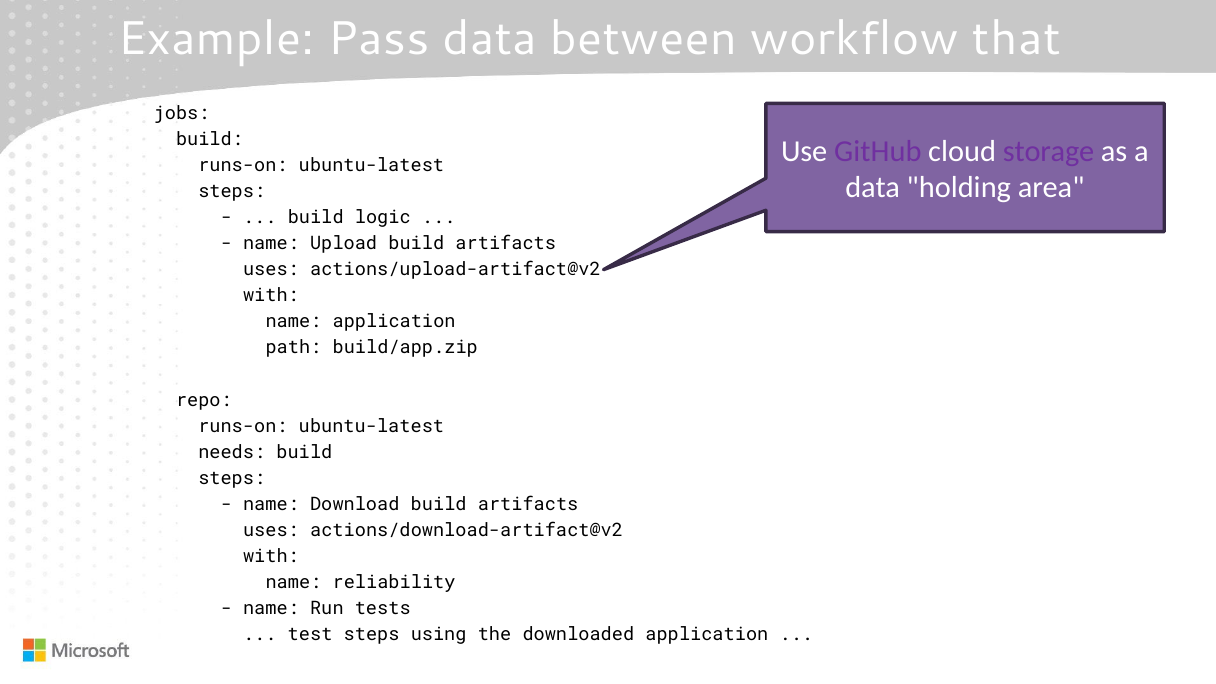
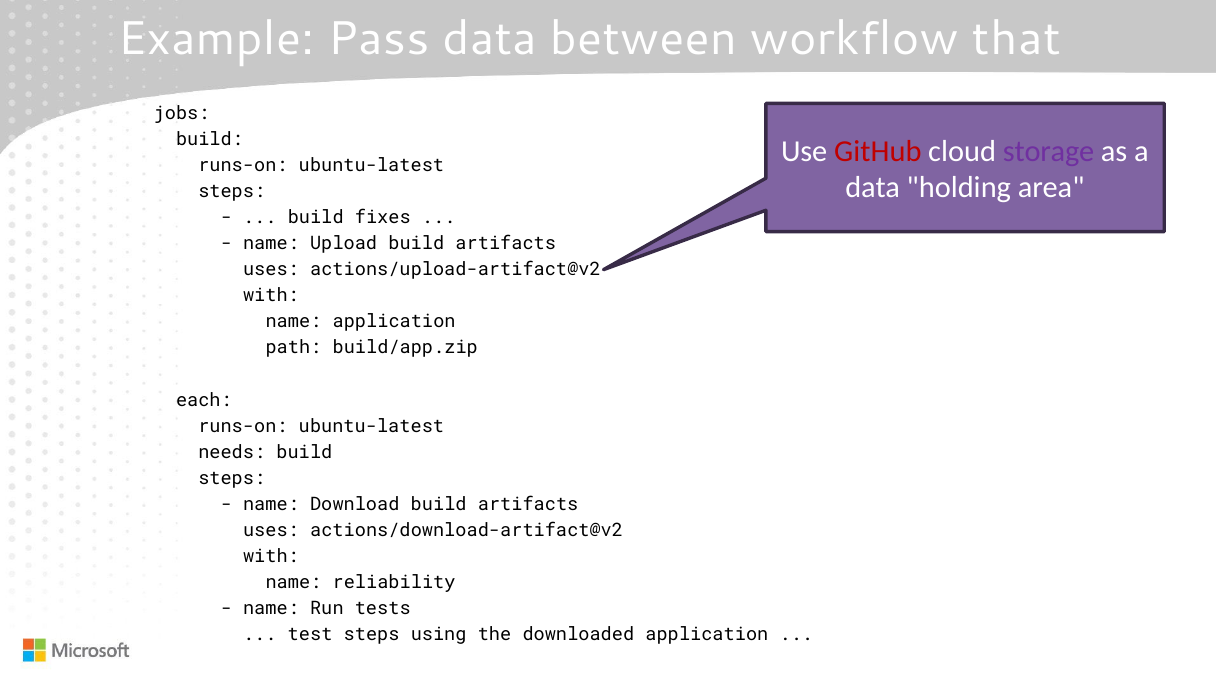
GitHub colour: purple -> red (878, 151)
logic: logic -> fixes (383, 218)
repo: repo -> each (204, 400)
